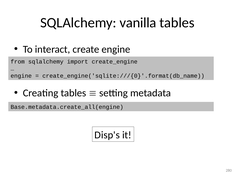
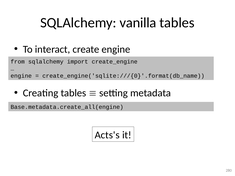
Disp's: Disp's -> Acts's (107, 135)
